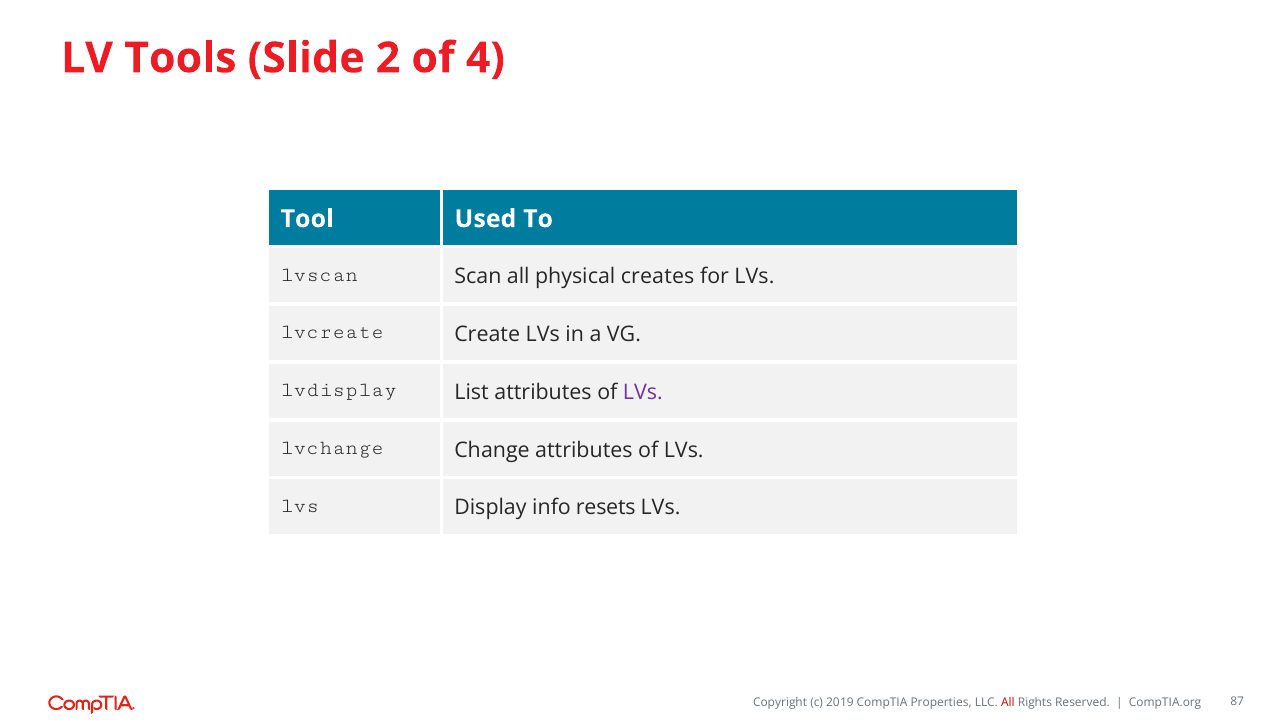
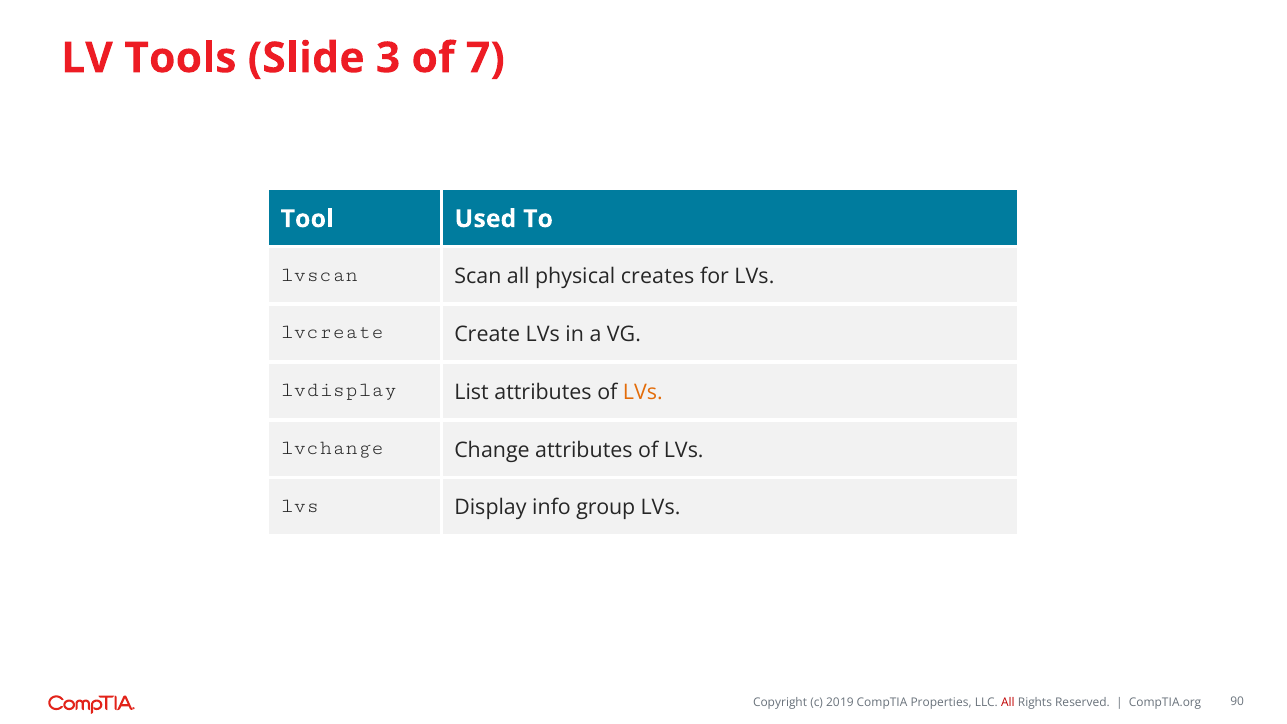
2: 2 -> 3 (388, 58)
4: 4 -> 7 (485, 58)
LVs colour: purple -> orange (643, 392)
resets: resets -> group (606, 508)
87: 87 -> 90 (1237, 701)
